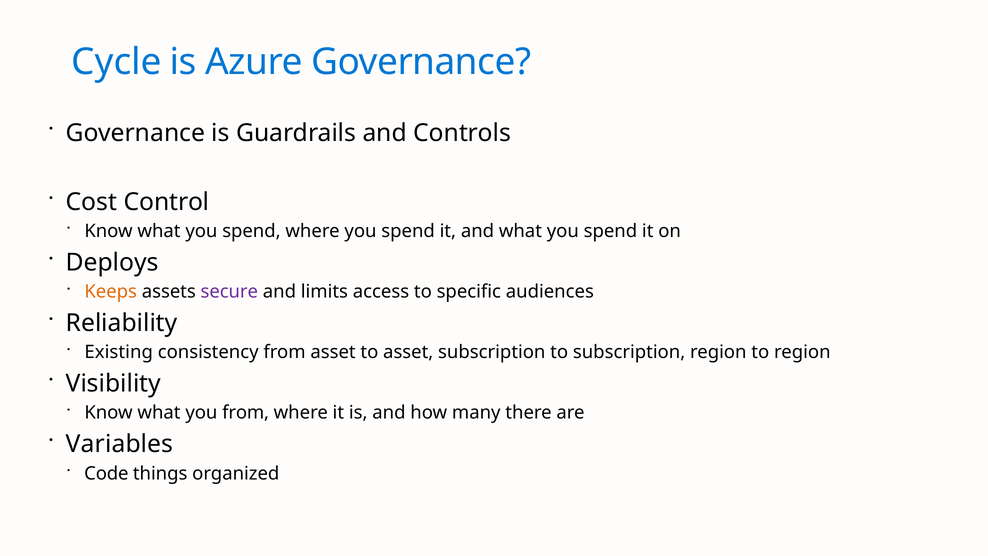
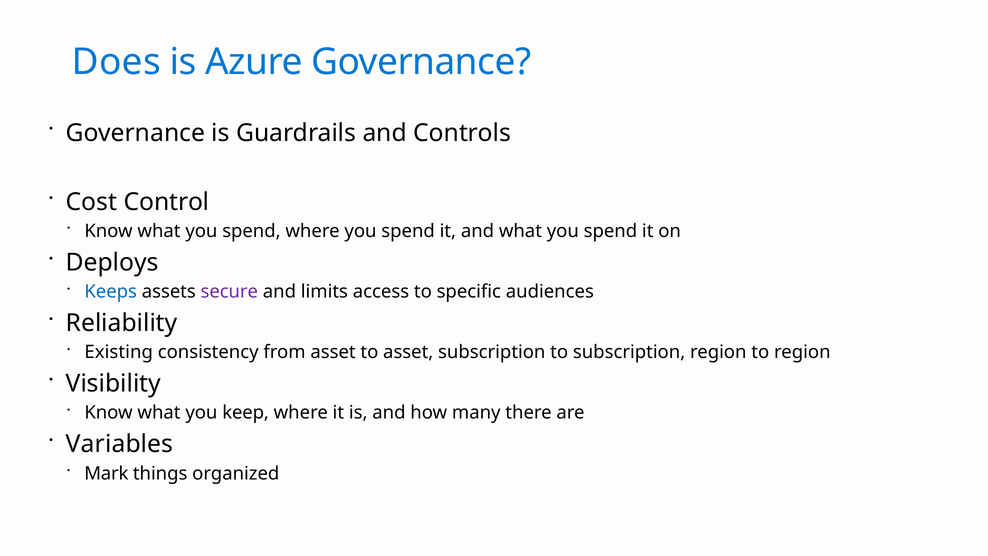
Cycle: Cycle -> Does (116, 62)
Keeps colour: orange -> blue (111, 292)
you from: from -> keep (246, 413)
Code: Code -> Mark (106, 473)
